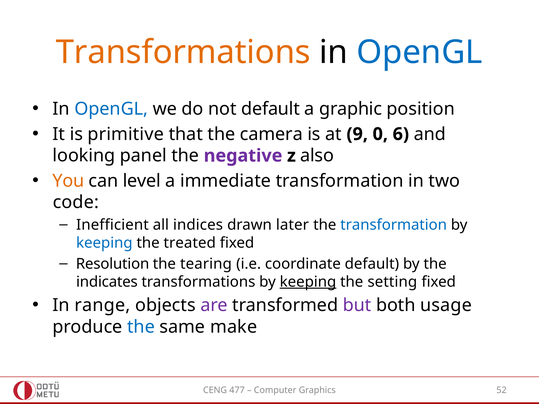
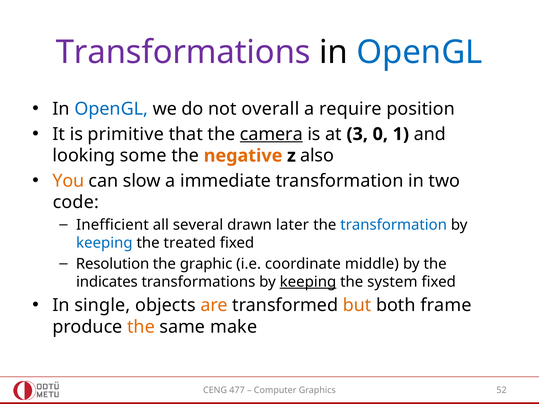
Transformations colour: orange -> purple (183, 52)
not default: default -> overall (270, 109)
graphic: graphic -> require (350, 109)
camera underline: none -> present (271, 134)
9: 9 -> 3 (357, 134)
6: 6 -> 1 (401, 134)
panel: panel -> some (143, 156)
negative colour: purple -> orange (243, 156)
level: level -> slow (142, 181)
indices: indices -> several (198, 225)
tearing: tearing -> graphic (206, 264)
coordinate default: default -> middle (372, 264)
setting: setting -> system (392, 282)
range: range -> single (102, 306)
are colour: purple -> orange (214, 306)
but colour: purple -> orange (357, 306)
usage: usage -> frame (446, 306)
the colour: blue -> orange (141, 327)
